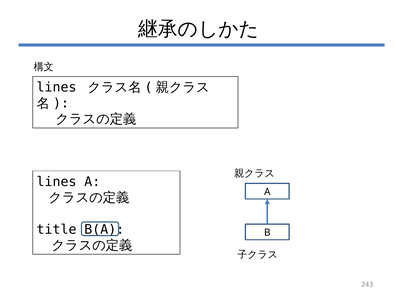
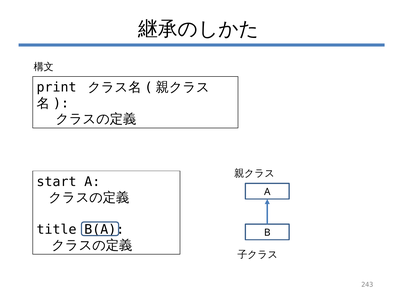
lines: lines -> print (57, 87)
lines: lines -> start (57, 182)
